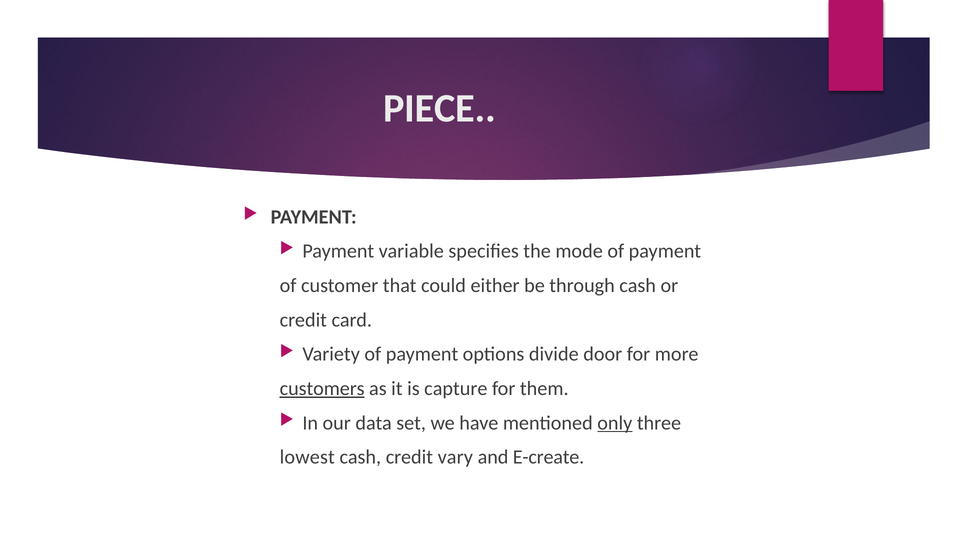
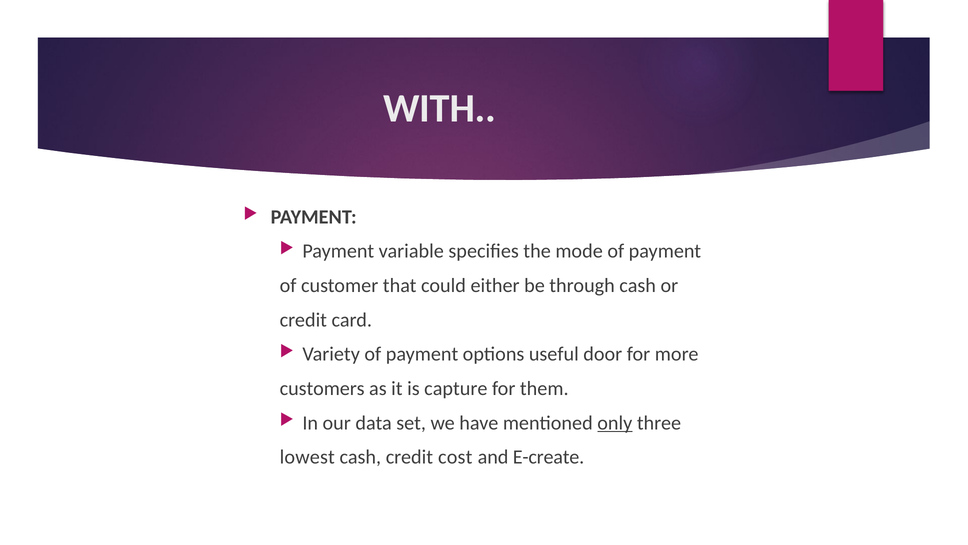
PIECE: PIECE -> WITH (440, 108)
divide: divide -> useful (554, 354)
customers underline: present -> none (322, 388)
vary: vary -> cost (455, 457)
